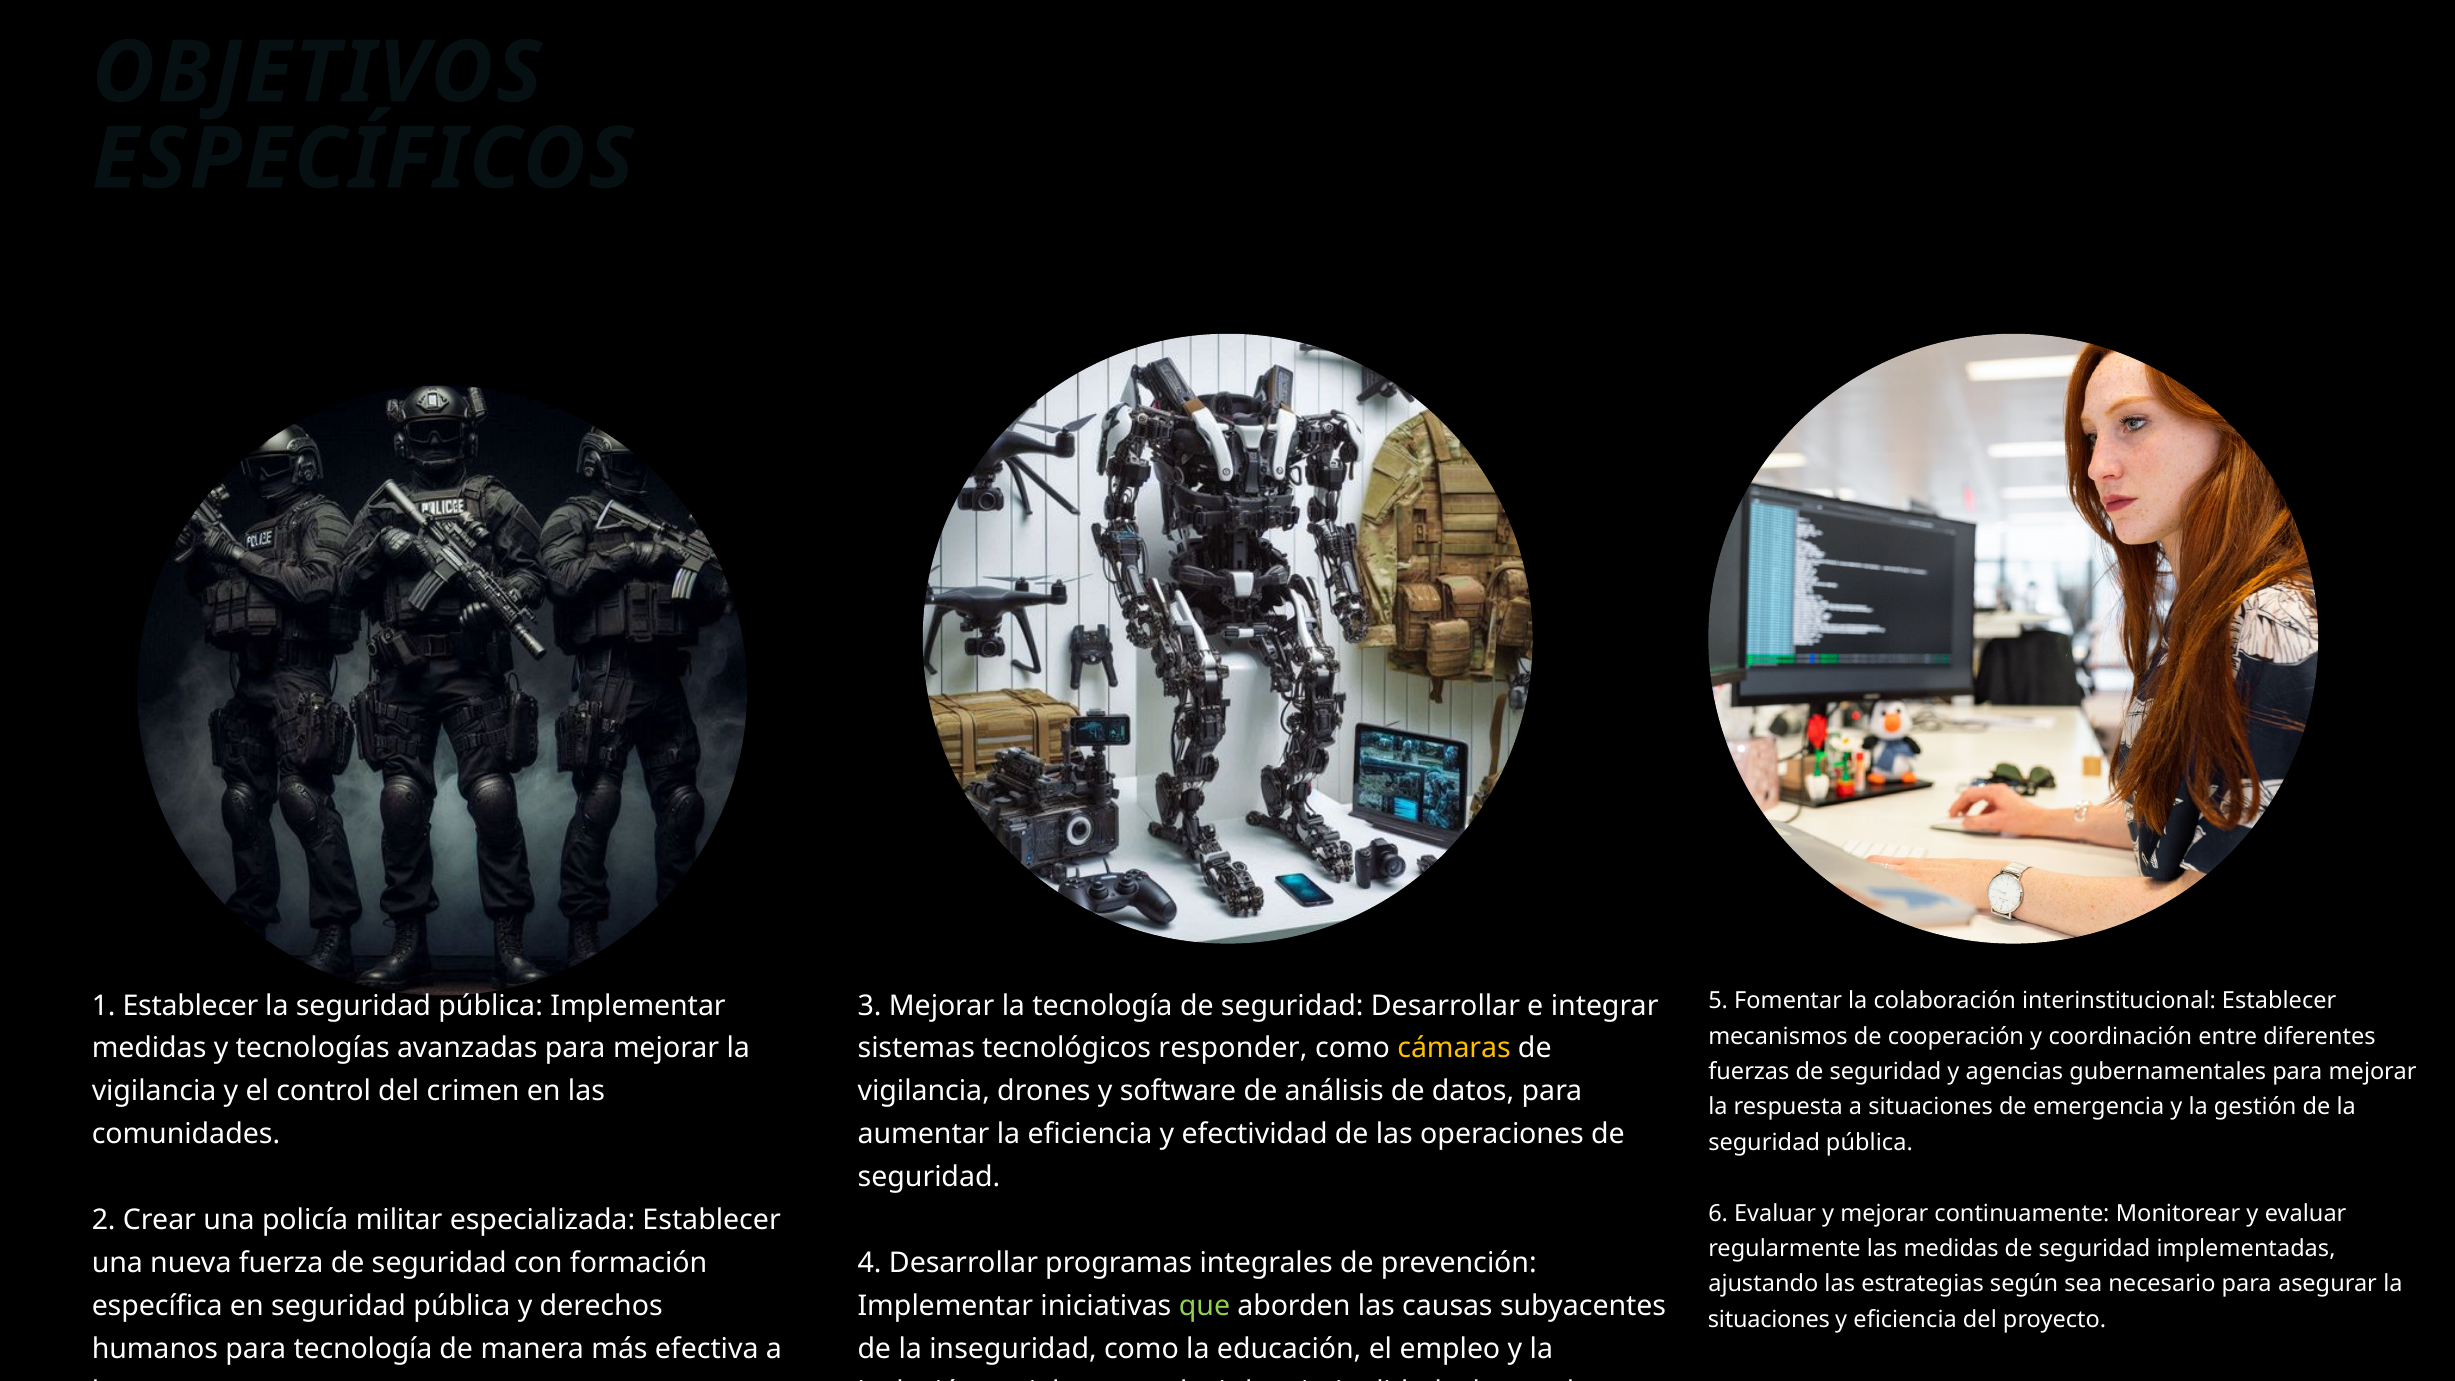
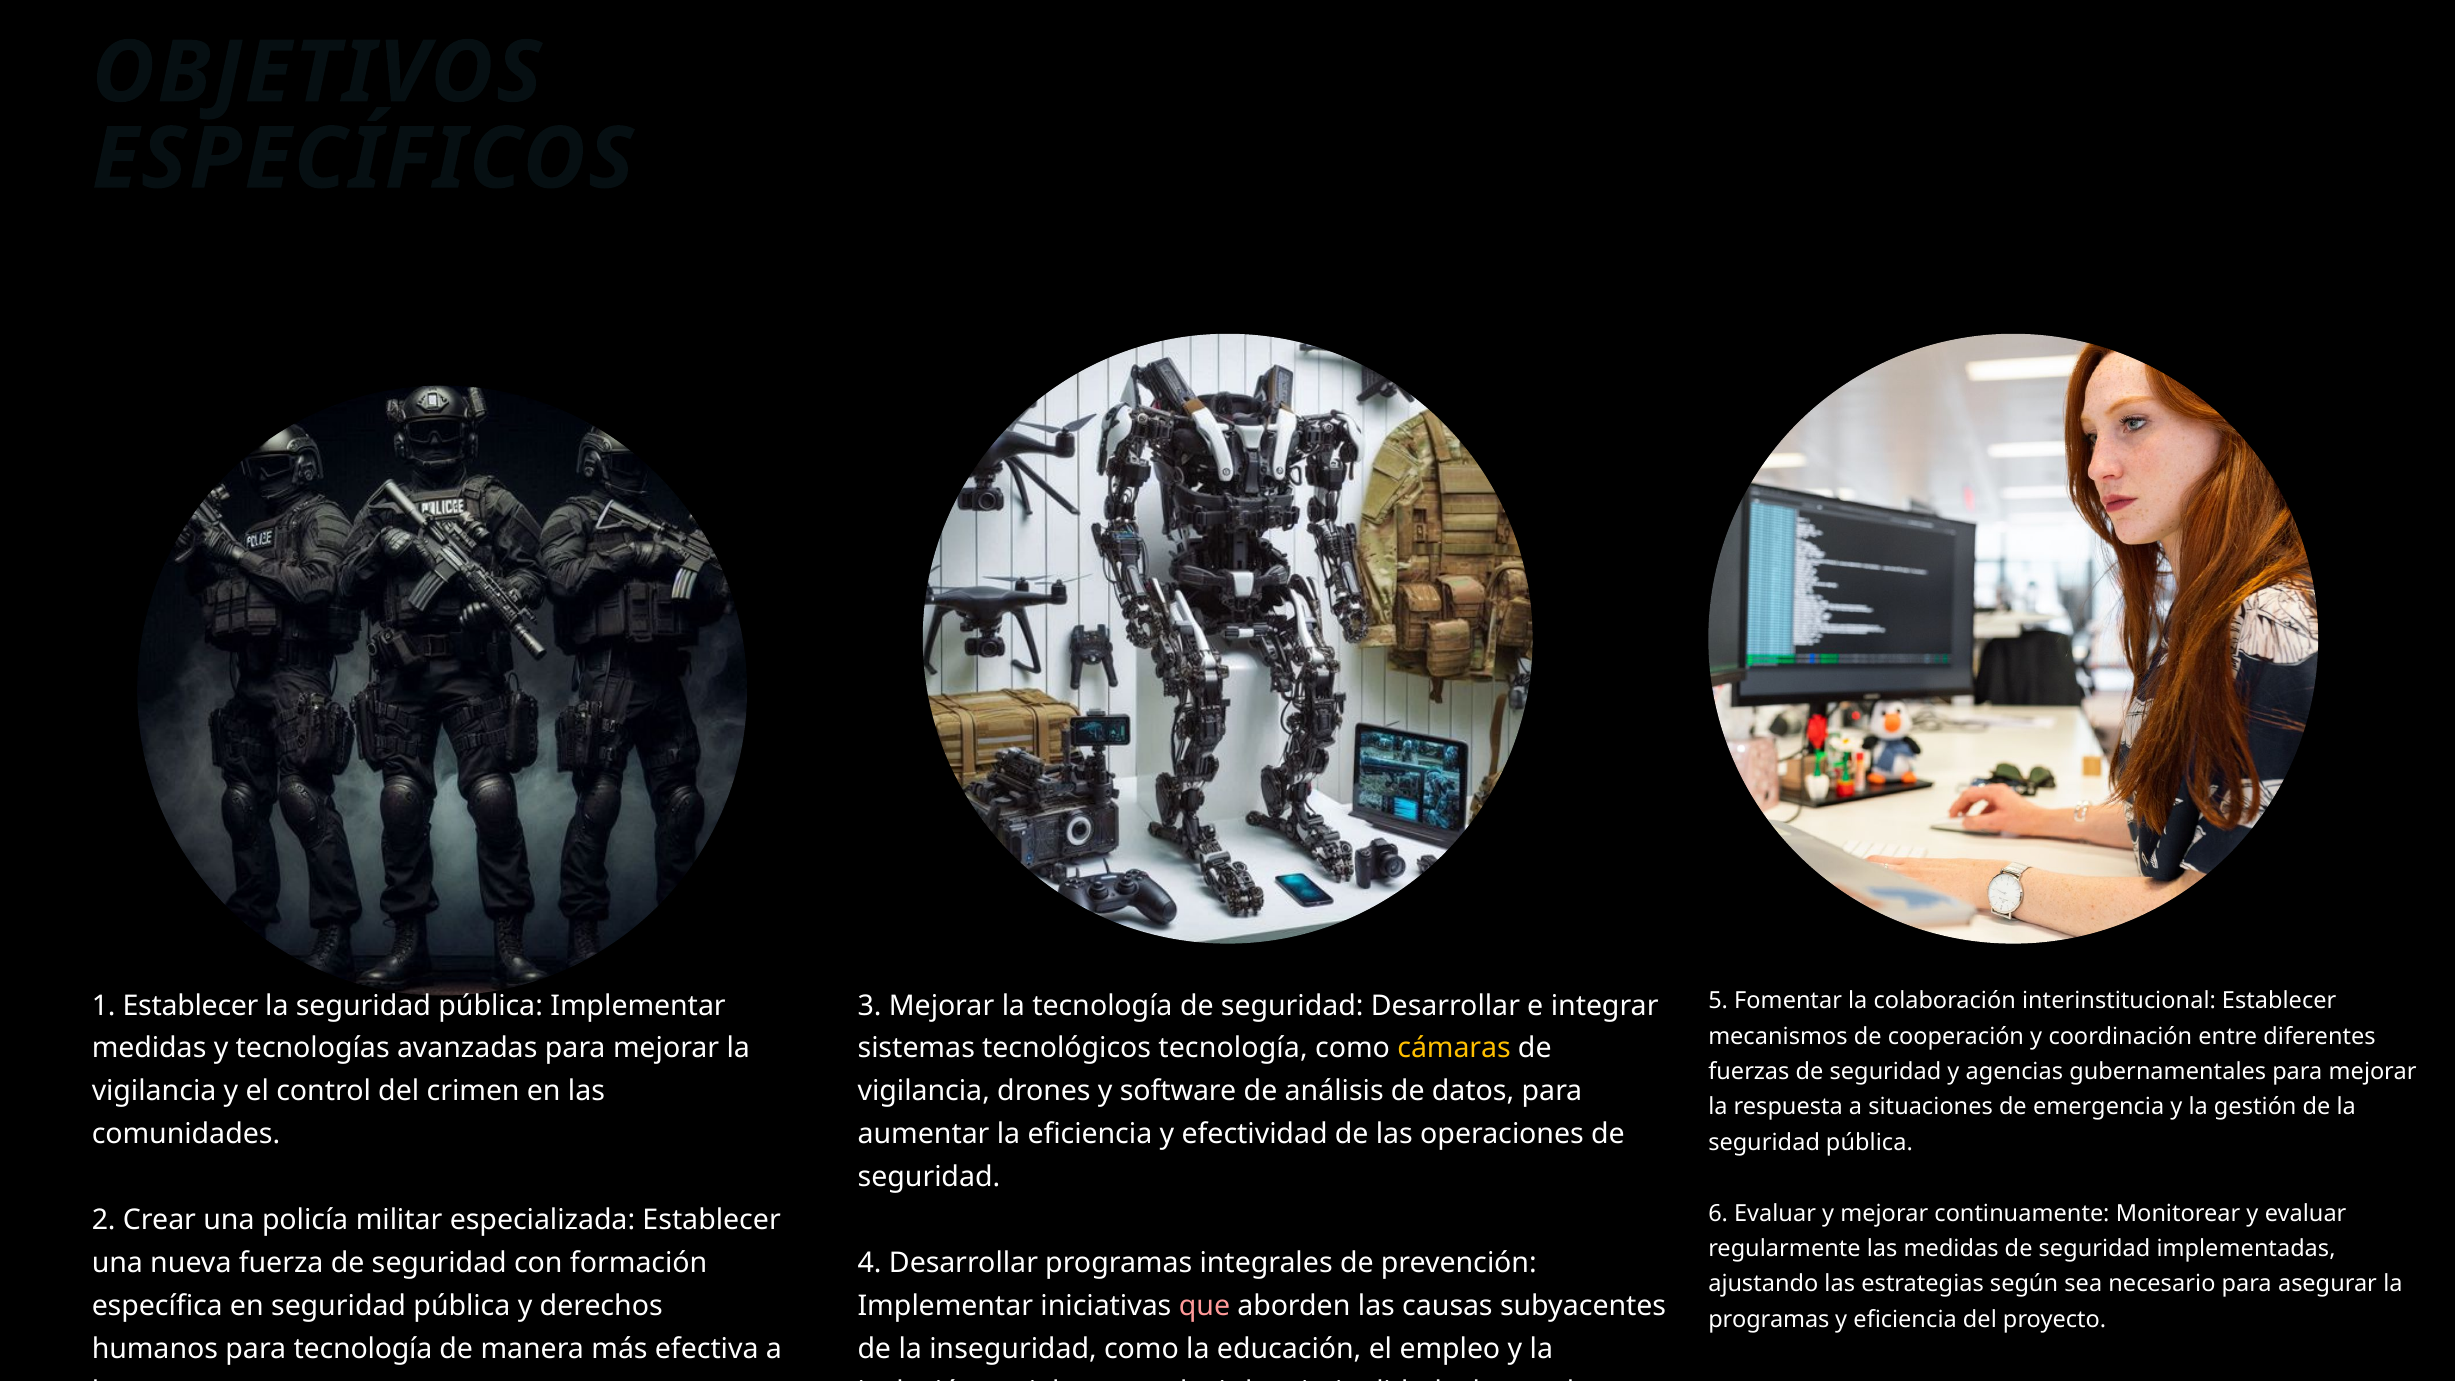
tecnológicos responder: responder -> tecnología (1233, 1049)
que colour: light green -> pink (1205, 1306)
situaciones: situaciones -> programas (1769, 1320)
